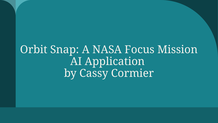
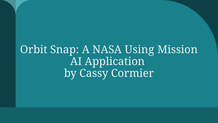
Focus: Focus -> Using (140, 50)
